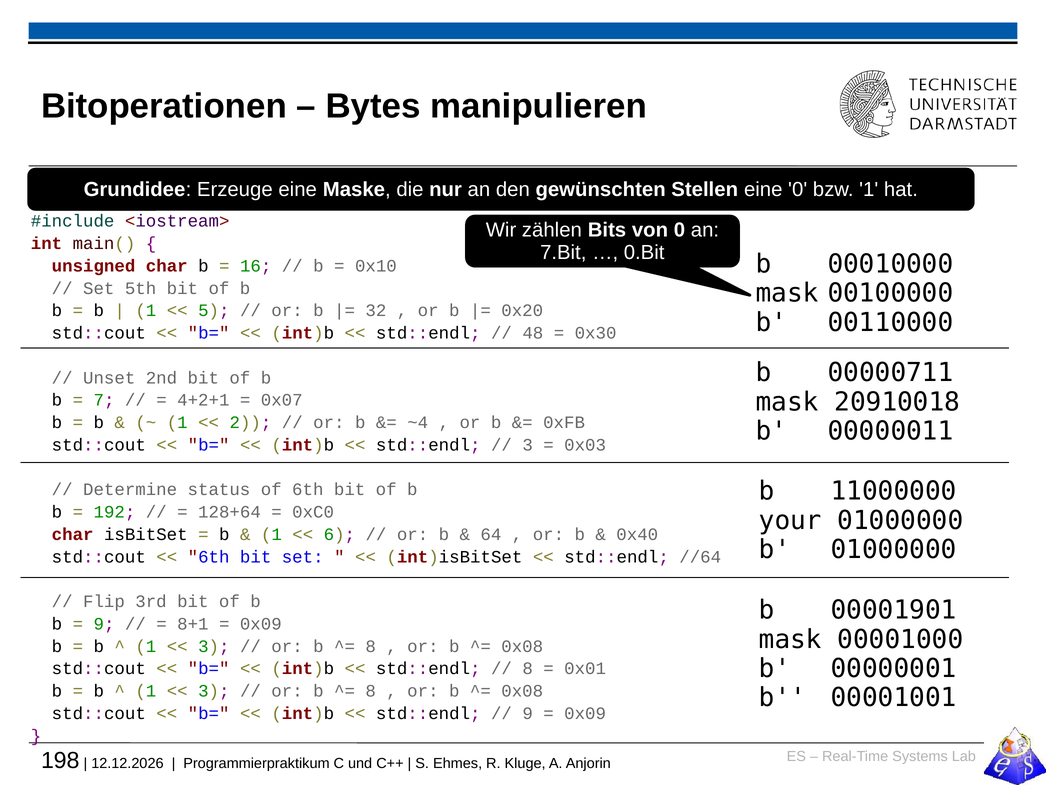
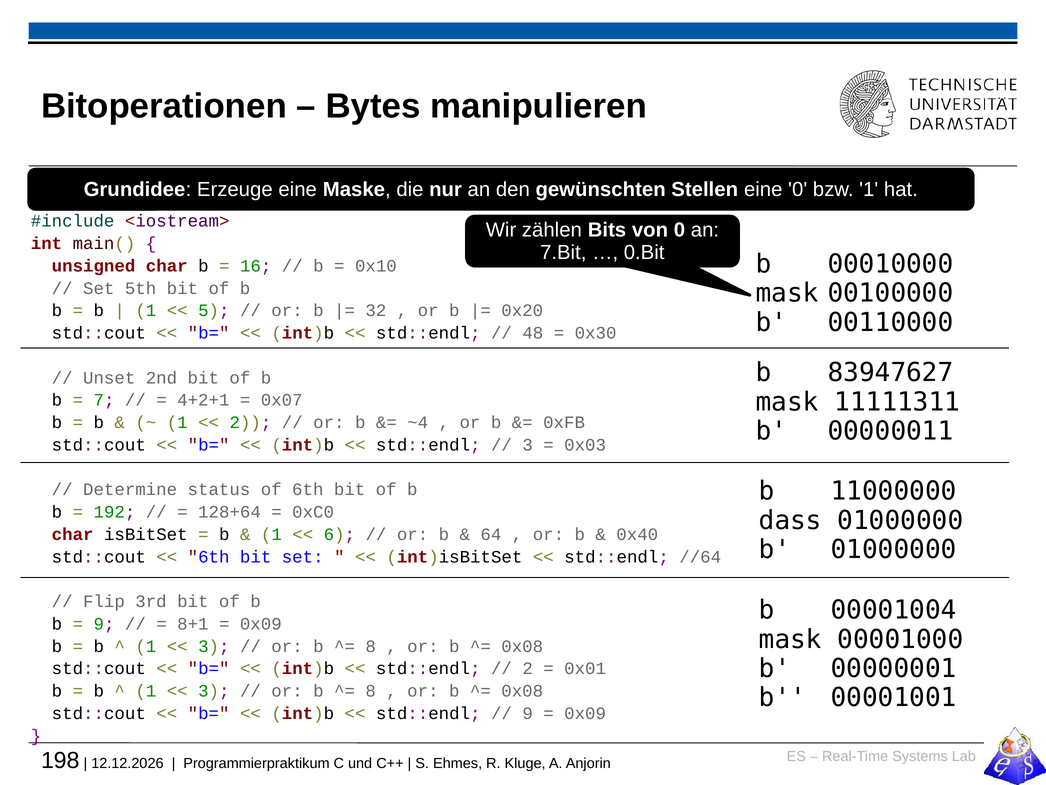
00000711: 00000711 -> 83947627 (891, 373)
20910018: 20910018 -> 11111311 (897, 402)
your: your -> dass (790, 520)
00001901: 00001901 -> 00001004 (894, 610)
8: 8 -> 2 (528, 668)
